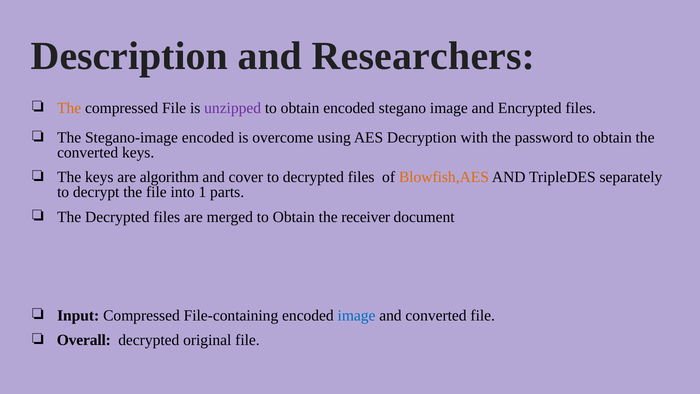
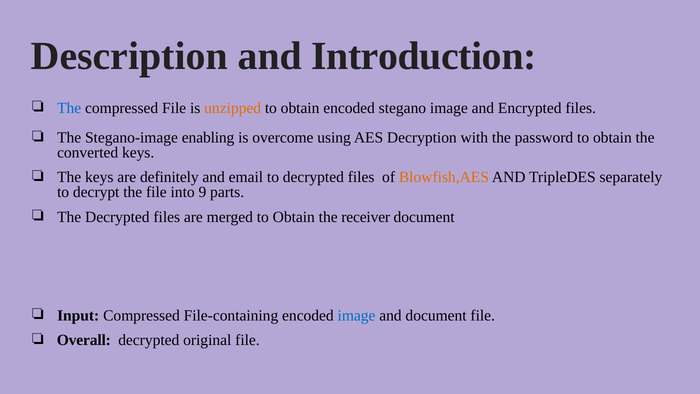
Researchers: Researchers -> Introduction (424, 56)
The colour: orange -> blue (69, 108)
unzipped colour: purple -> orange (233, 108)
Stegano-image encoded: encoded -> enabling (208, 138)
algorithm: algorithm -> definitely (169, 177)
cover: cover -> email (246, 177)
1: 1 -> 9 (202, 192)
and converted: converted -> document (436, 315)
